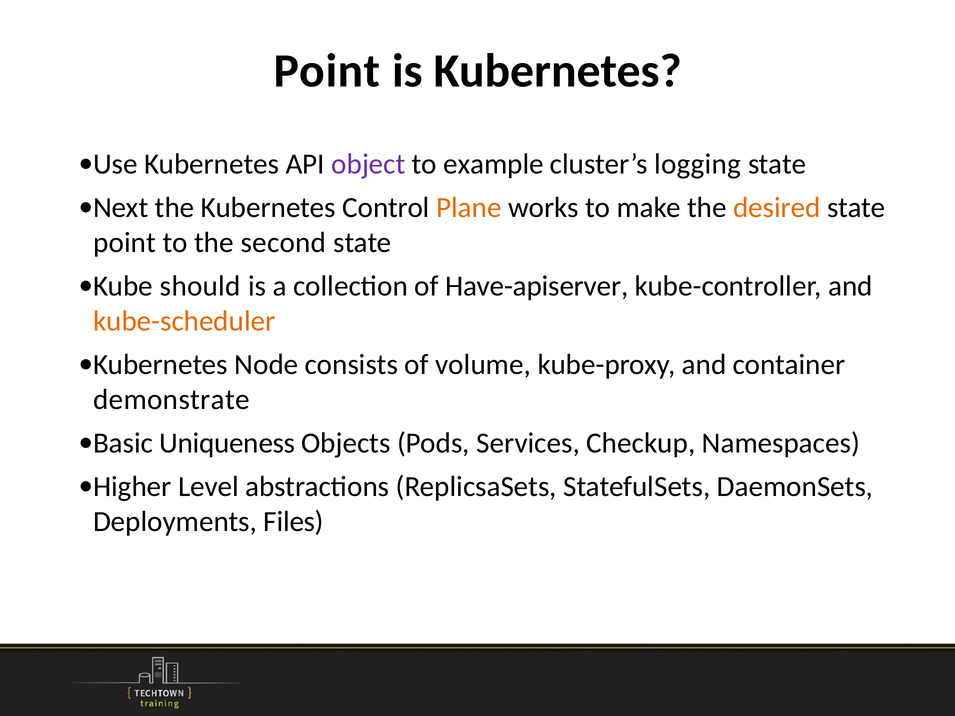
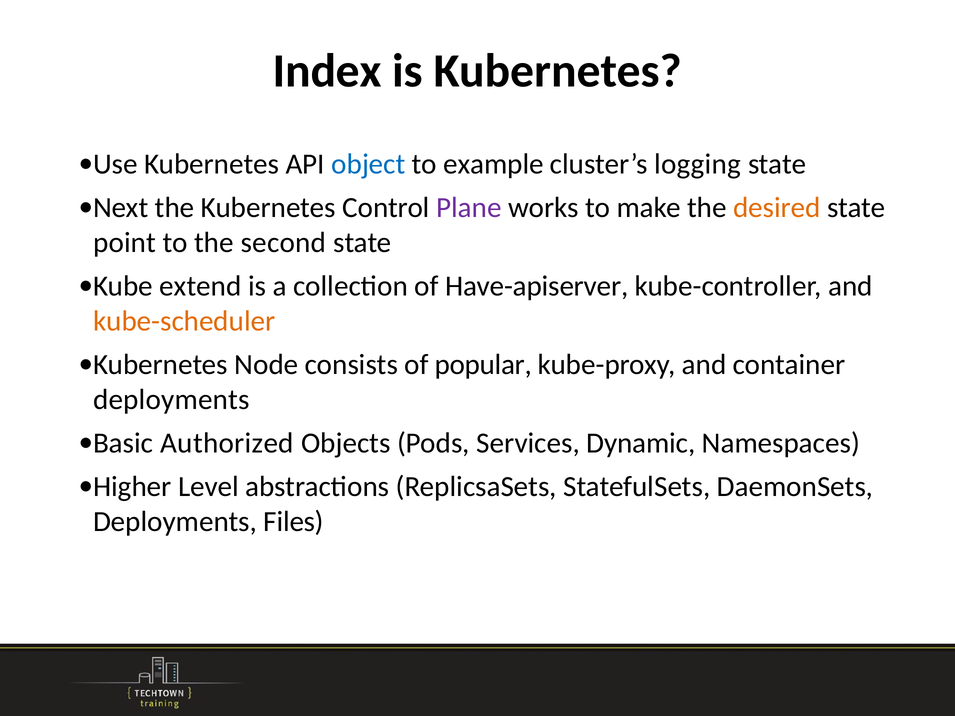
Point: Point -> Index (327, 71)
object colour: purple -> blue (368, 164)
Plane colour: orange -> purple (469, 208)
should: should -> extend (200, 286)
volume: volume -> popular (483, 365)
demonstrate: demonstrate -> deployments (171, 400)
Uniqueness: Uniqueness -> Authorized (227, 443)
Checkup: Checkup -> Dynamic (641, 443)
